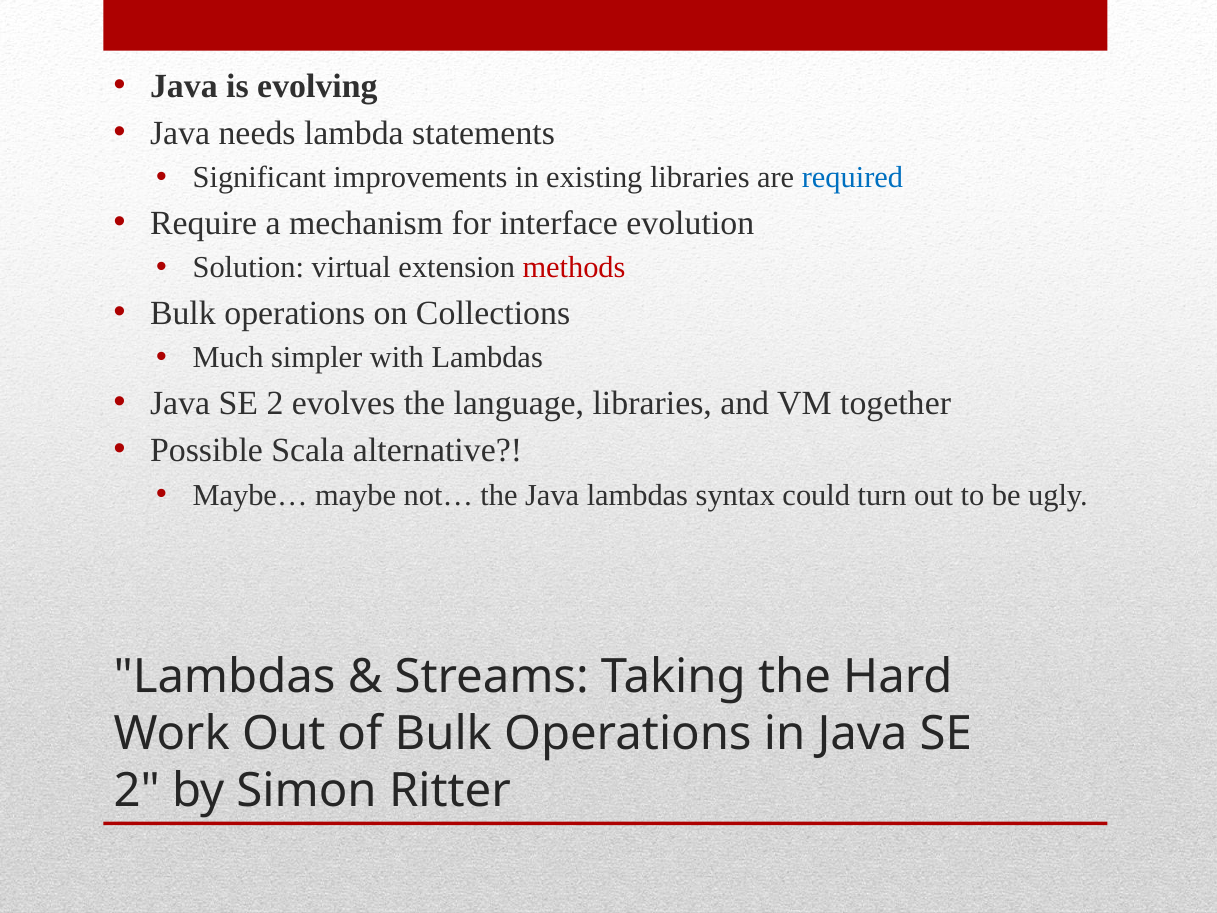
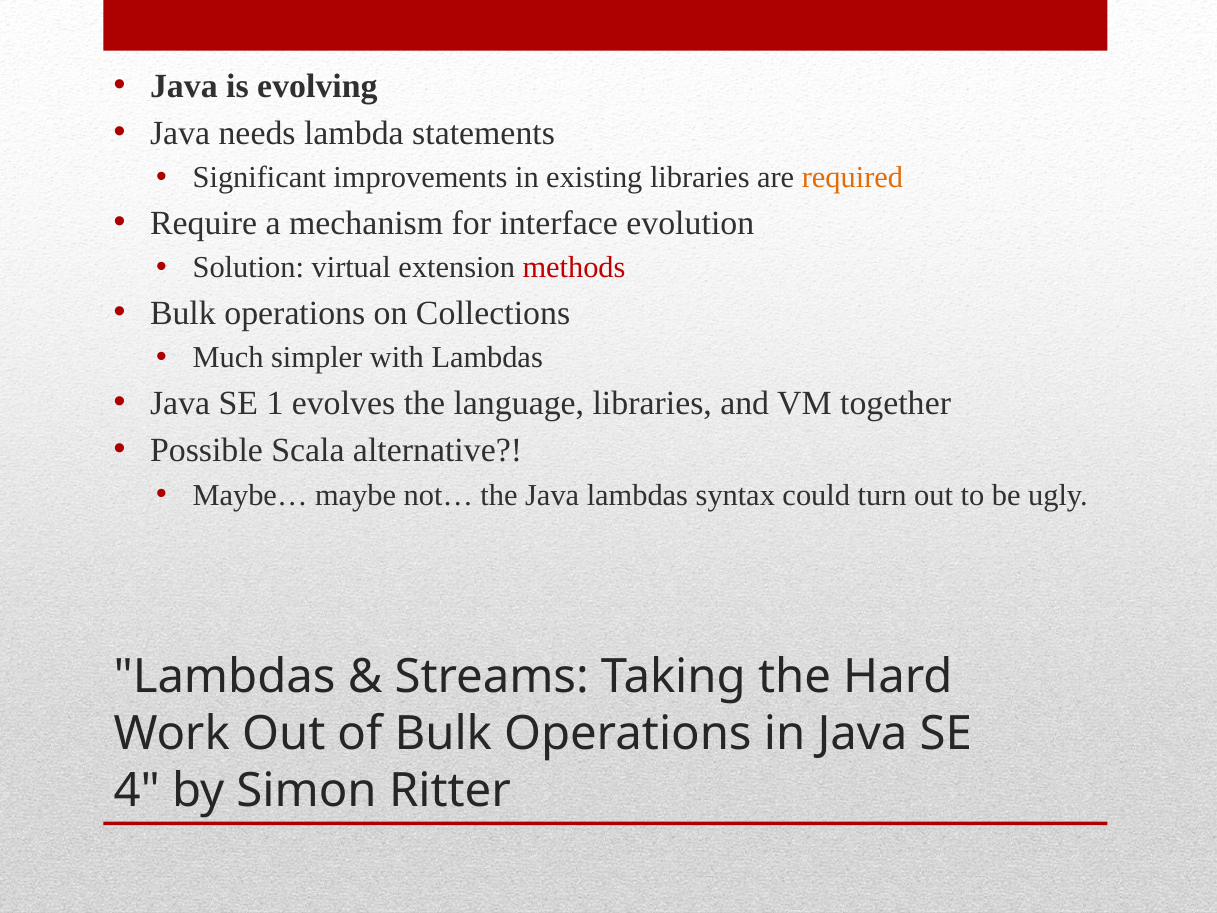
required colour: blue -> orange (852, 178)
2: 2 -> 1 (275, 403)
2: 2 -> 4 (137, 790)
